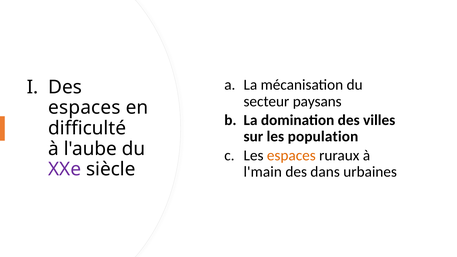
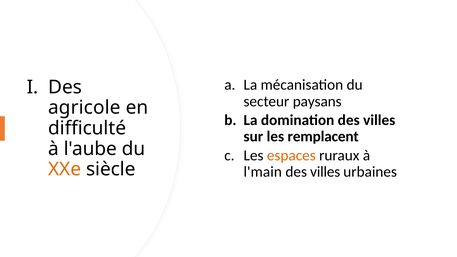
espaces: espaces -> agricole (84, 108)
population: population -> remplacent (323, 137)
XXe colour: purple -> orange (65, 169)
dans: dans -> villes (325, 172)
